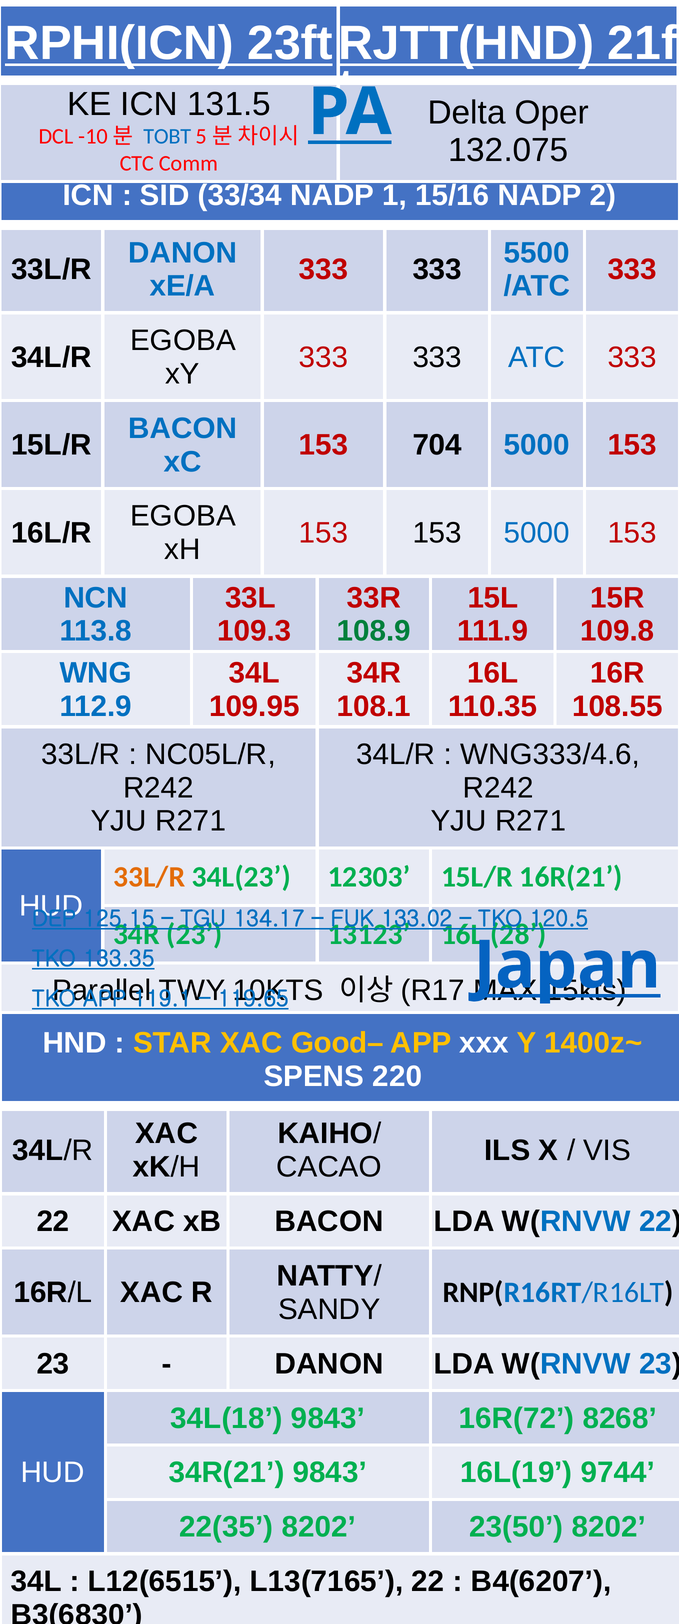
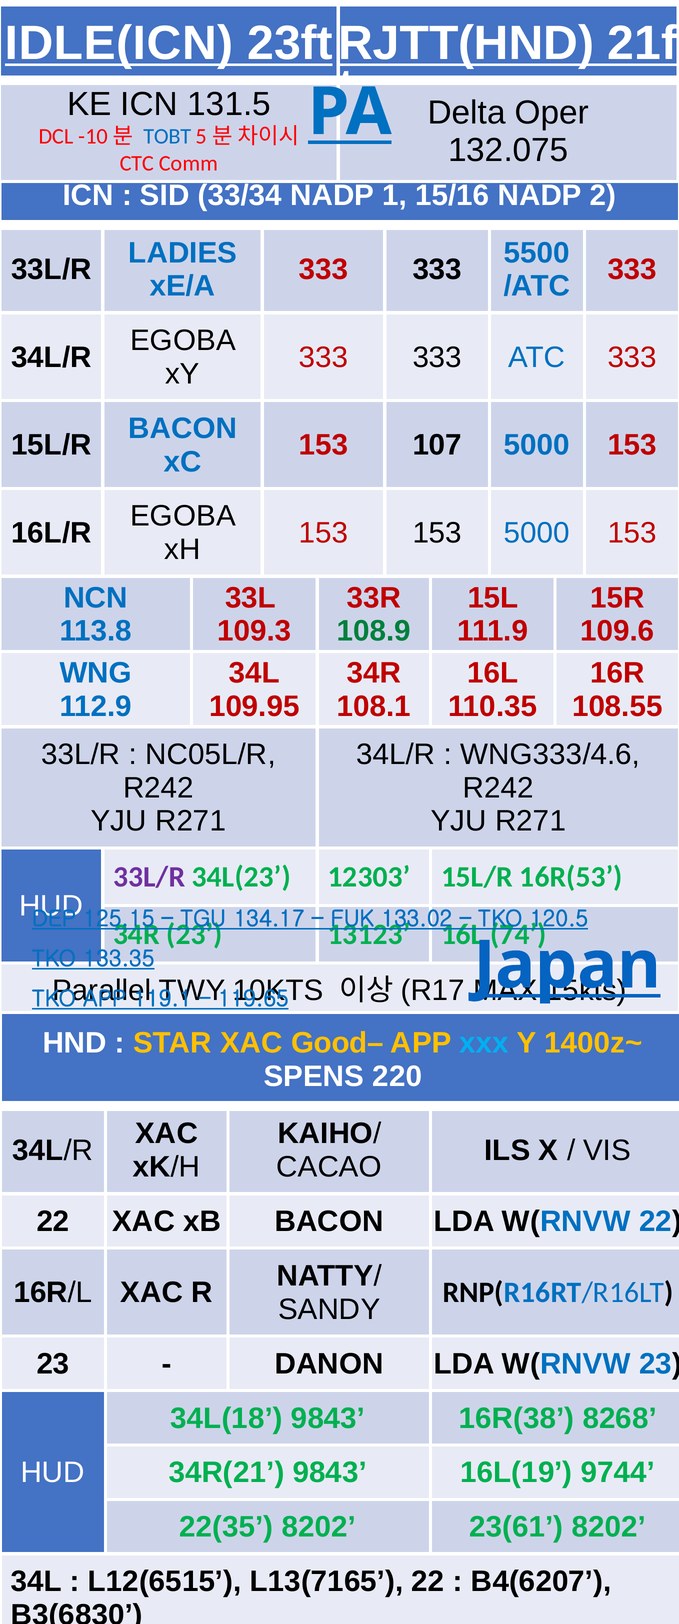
RPHI(ICN: RPHI(ICN -> IDLE(ICN (119, 43)
DANON: DANON -> LADIES (183, 253)
704: 704 -> 107 (437, 445)
109.8: 109.8 -> 109.6 (617, 631)
33L/R colour: orange -> purple (149, 877)
16R(21: 16R(21 -> 16R(53 (571, 877)
28: 28 -> 74 (518, 935)
xxx colour: white -> light blue (484, 1043)
16R(72: 16R(72 -> 16R(38 (517, 1419)
23(50: 23(50 -> 23(61 (516, 1528)
